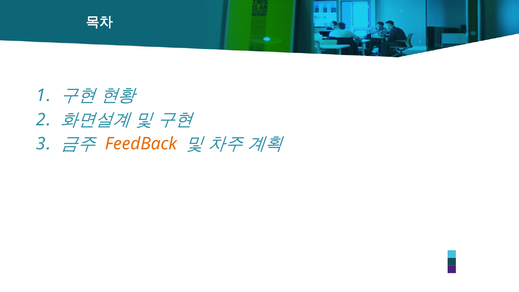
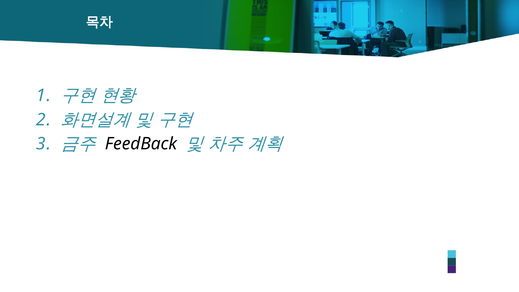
FeedBack colour: orange -> black (141, 144)
